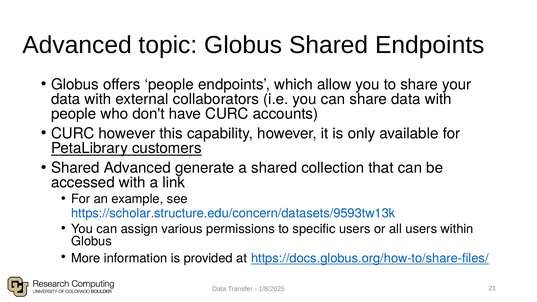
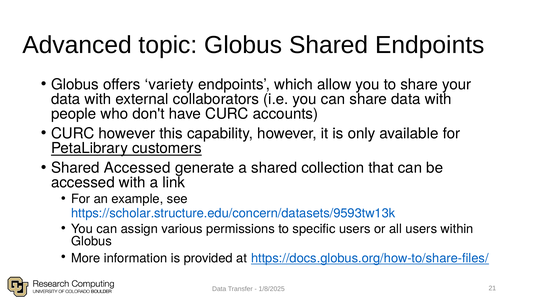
offers people: people -> variety (169, 84)
Shared Advanced: Advanced -> Accessed (137, 168)
